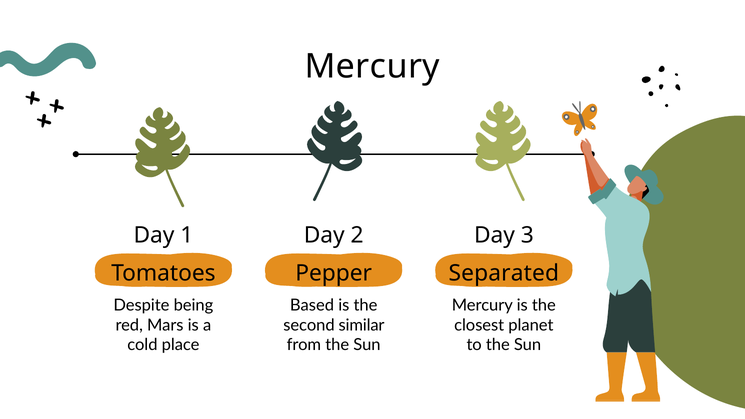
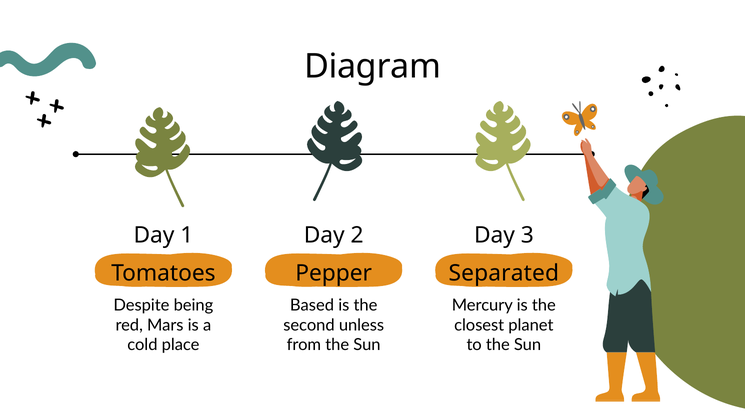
Mercury: Mercury -> Diagram (373, 67)
similar: similar -> unless (361, 325)
